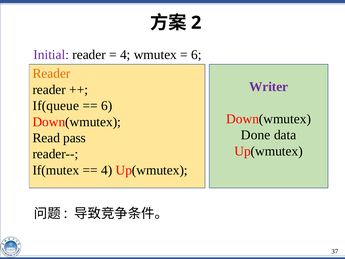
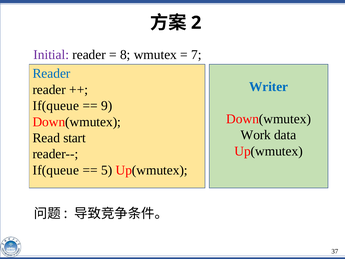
4: 4 -> 8 (125, 55)
6: 6 -> 7 (196, 55)
Reader colour: orange -> blue (51, 73)
Writer colour: purple -> blue (269, 87)
6: 6 -> 9 (107, 106)
Done: Done -> Work (256, 135)
pass: pass -> start (75, 138)
If(mutex: If(mutex -> If(queue (56, 170)
4: 4 -> 5 (107, 170)
